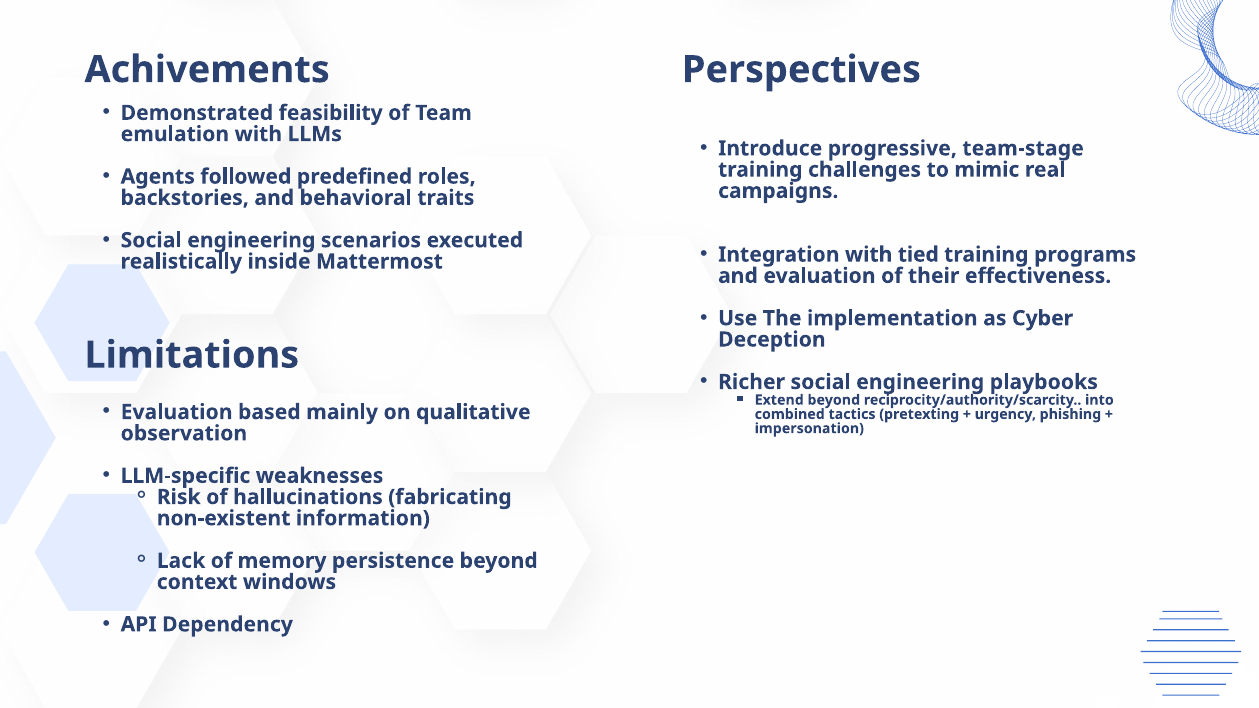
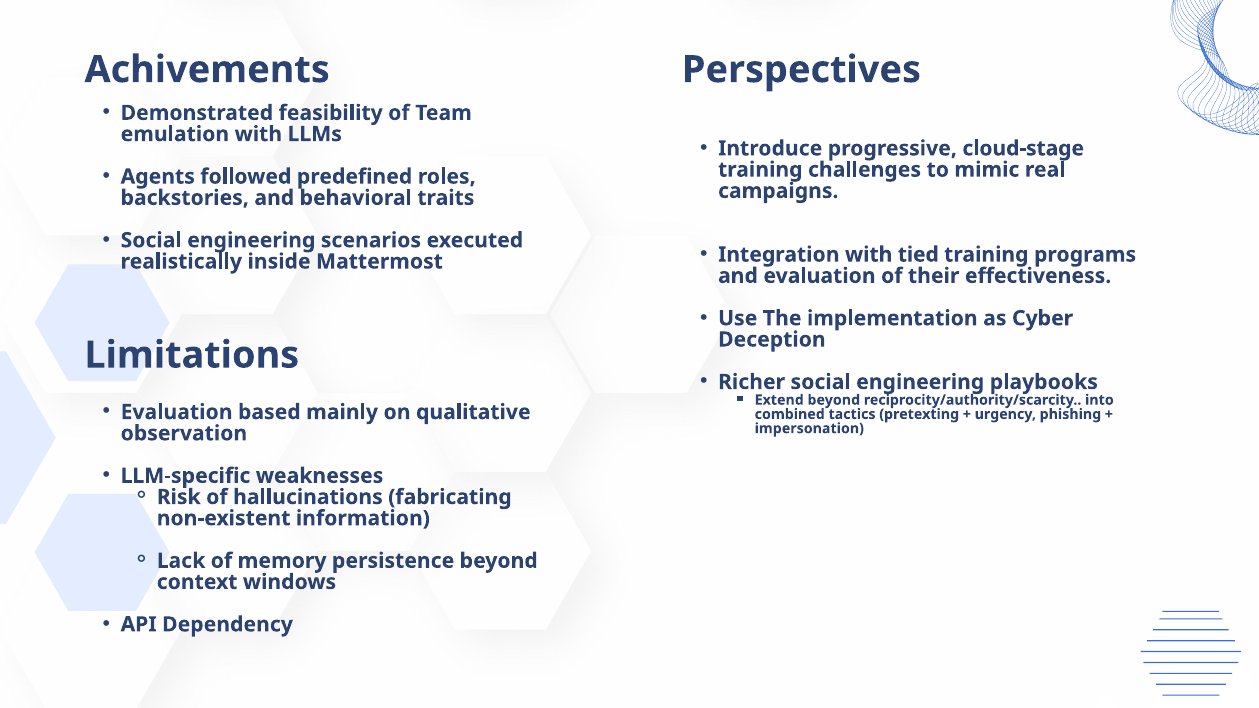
team-stage: team-stage -> cloud-stage (1023, 148)
